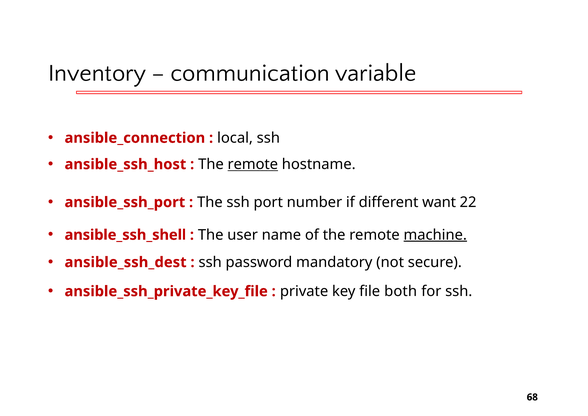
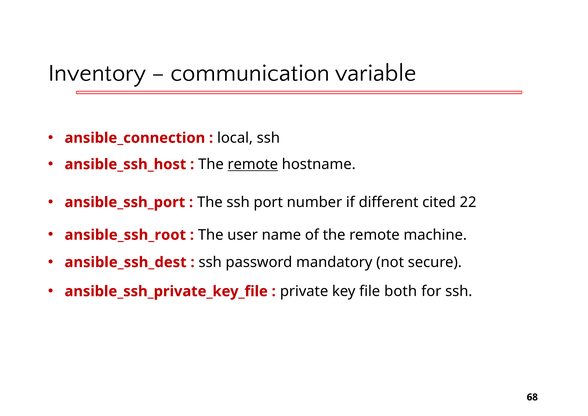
want: want -> cited (439, 202)
ansible_ssh_shell: ansible_ssh_shell -> ansible_ssh_root (125, 235)
machine underline: present -> none (435, 235)
